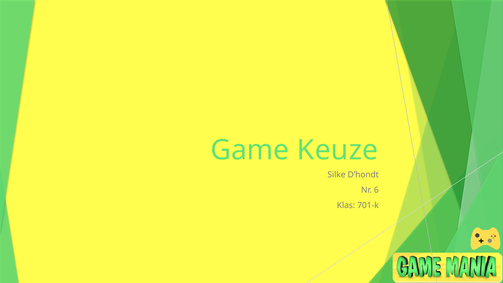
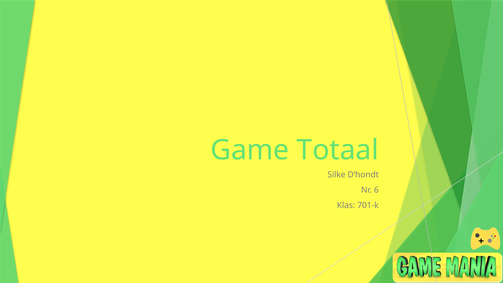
Keuze: Keuze -> Totaal (338, 150)
